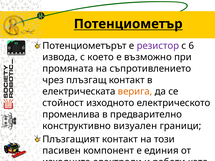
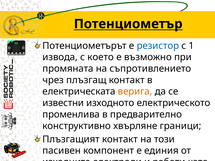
резистор colour: purple -> blue (158, 46)
6: 6 -> 1 (191, 46)
стойност: стойност -> известни (63, 103)
визуален: визуален -> хвърляне (135, 126)
